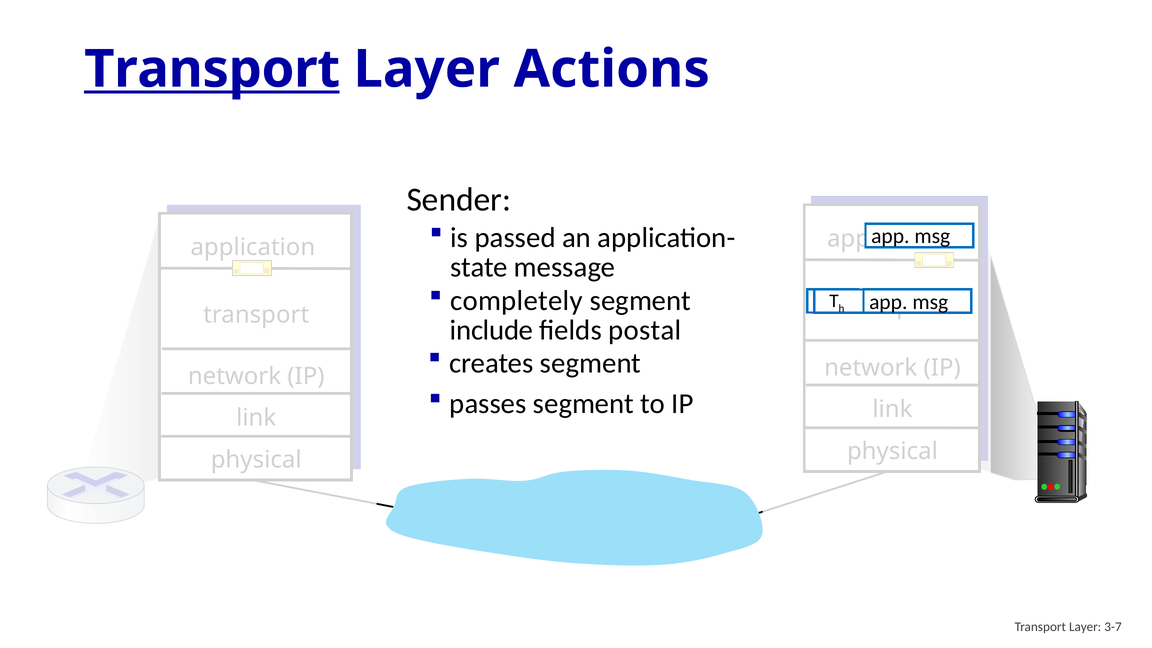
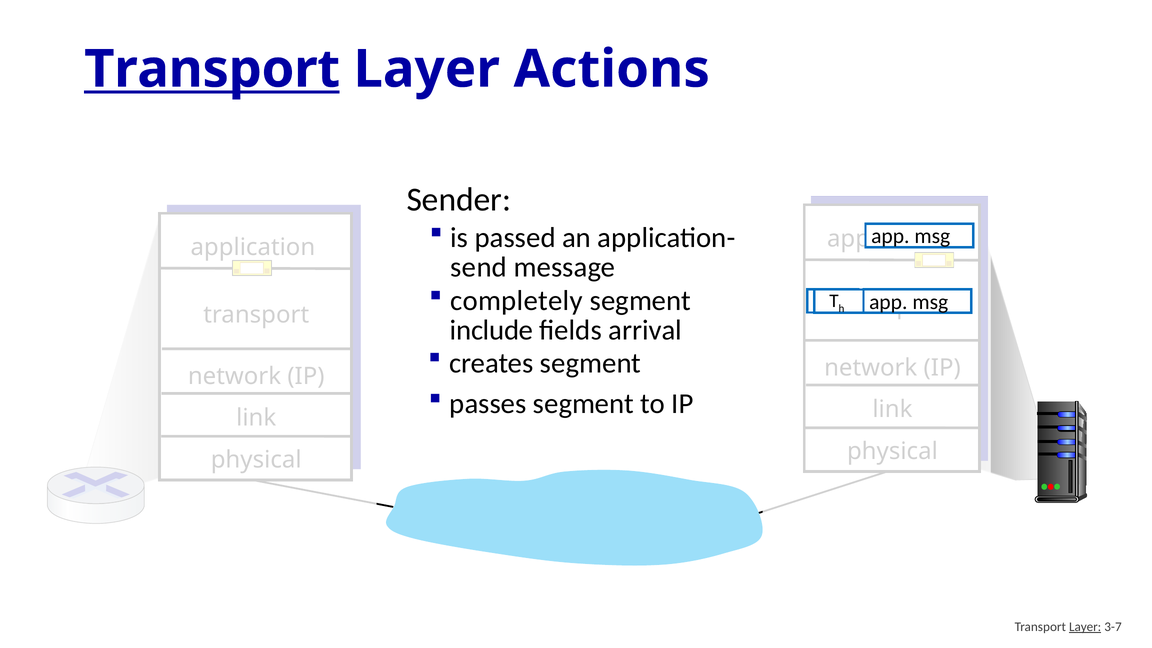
state: state -> send (479, 267)
postal: postal -> arrival (645, 330)
Layer underline: none -> present (1085, 627)
